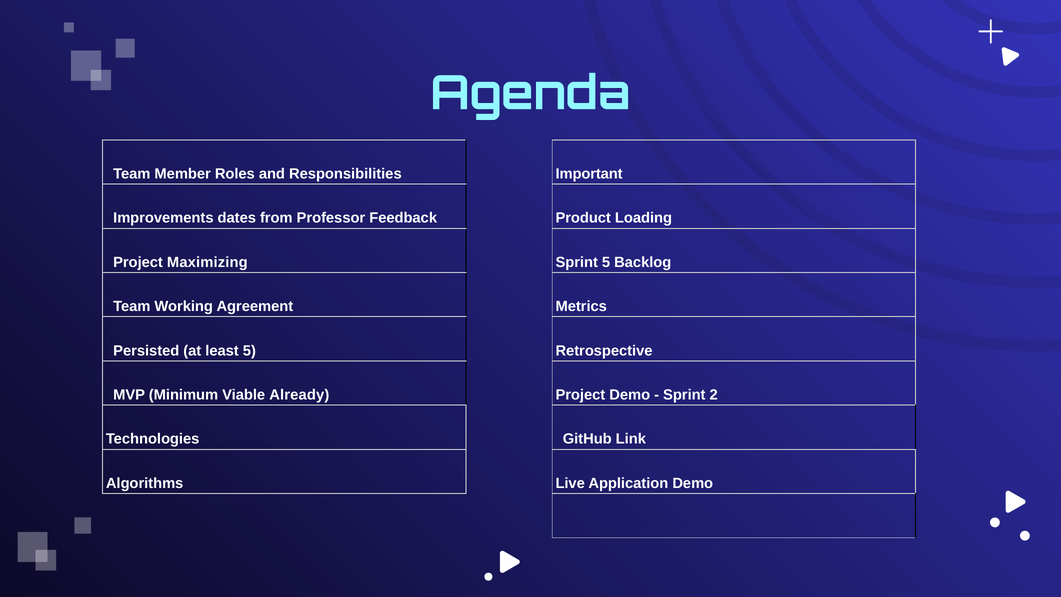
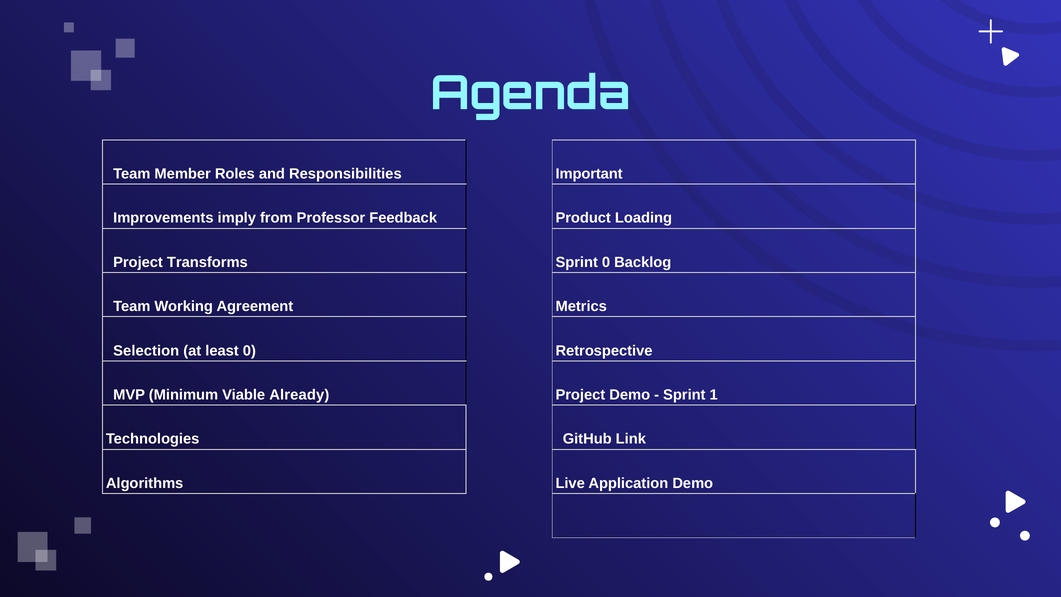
dates: dates -> imply (237, 218)
Maximizing: Maximizing -> Transforms (207, 262)
Sprint 5: 5 -> 0 (606, 262)
Persisted: Persisted -> Selection (146, 351)
least 5: 5 -> 0 (249, 351)
2: 2 -> 1 (714, 395)
